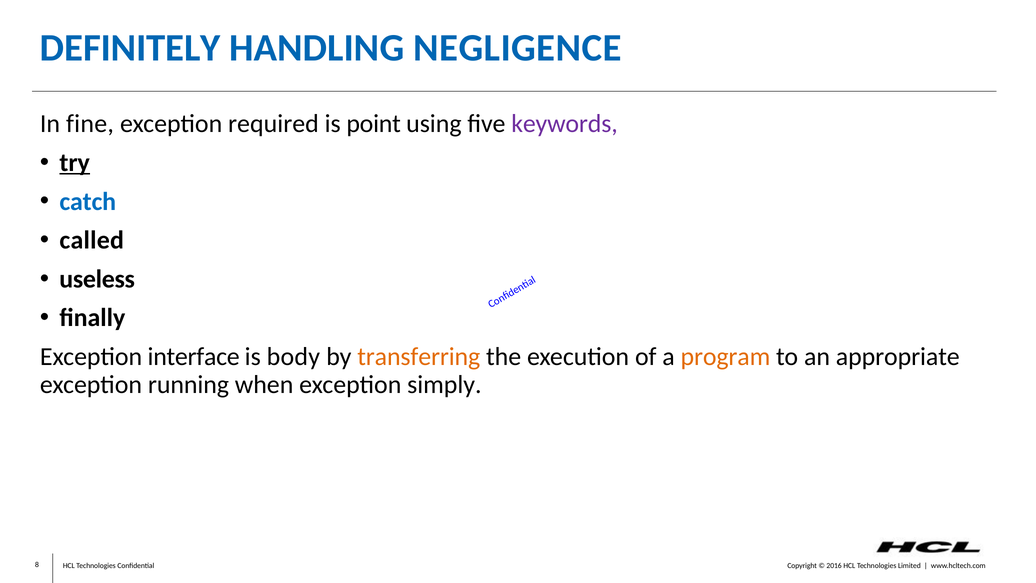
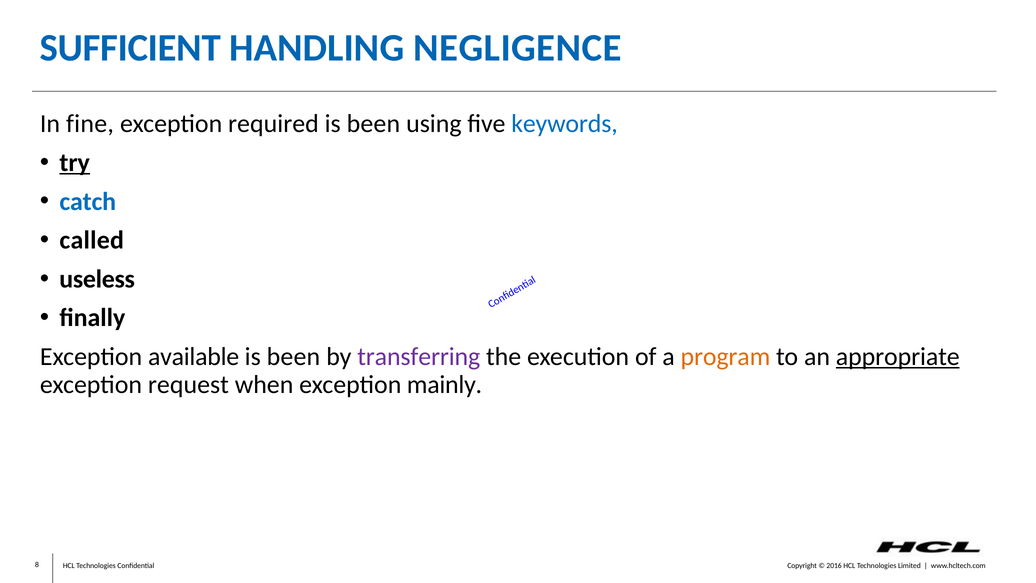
DEFINITELY: DEFINITELY -> SUFFICIENT (130, 48)
point: point -> been (373, 124)
keywords colour: purple -> blue (564, 124)
interface: interface -> available (194, 356)
body: body -> been (293, 356)
transferring colour: orange -> purple (419, 356)
appropriate underline: none -> present (898, 356)
running: running -> request (188, 384)
simply: simply -> mainly (444, 384)
